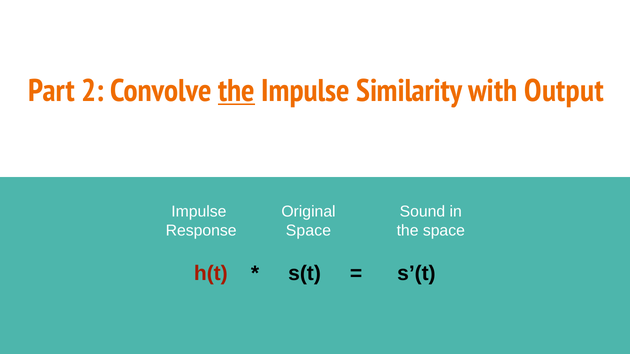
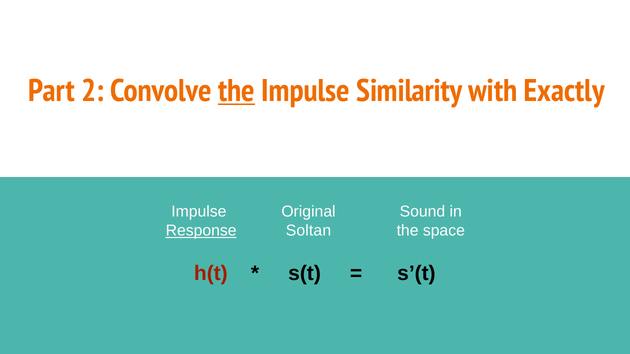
Output: Output -> Exactly (564, 91)
Response underline: none -> present (201, 231)
Space: Space -> Soltan (308, 231)
